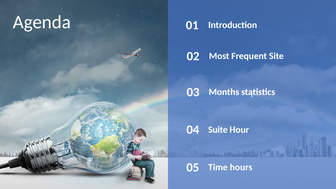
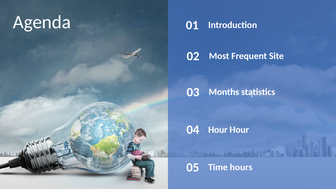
Suite: Suite -> Hour (218, 130)
